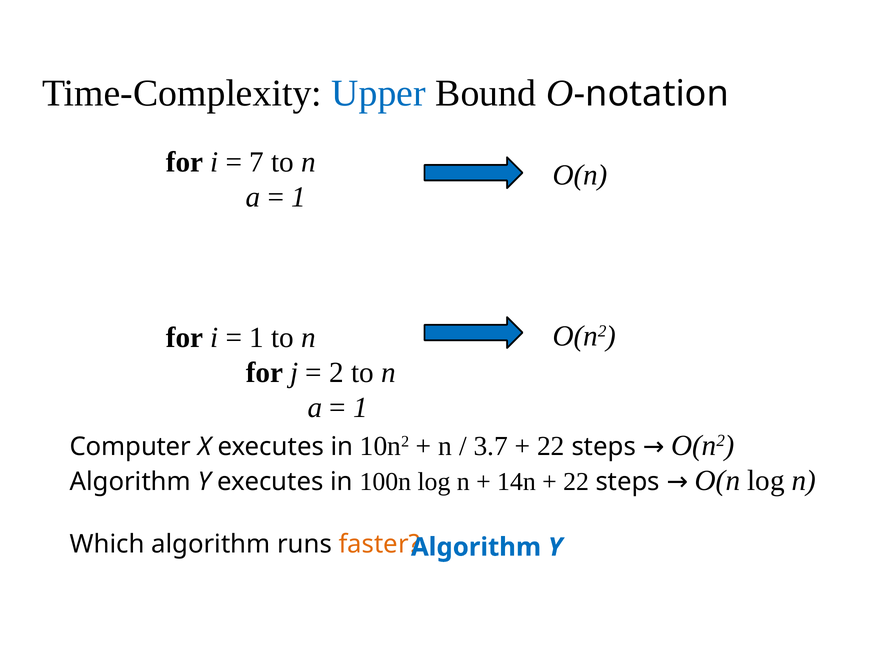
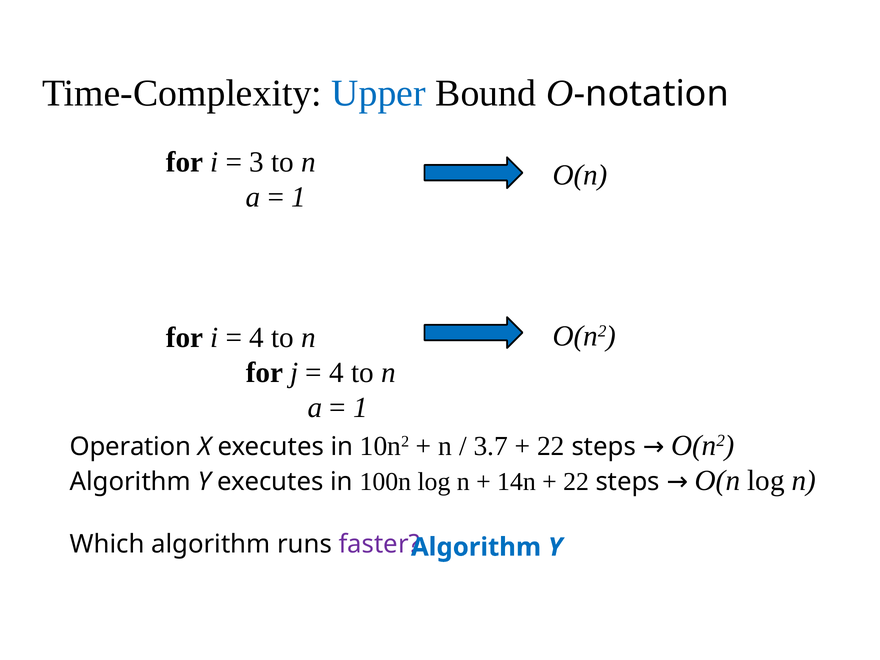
7: 7 -> 3 (257, 162)
1: 1 -> 4 (257, 337)
2: 2 -> 4 (337, 373)
Computer: Computer -> Operation (130, 447)
faster colour: orange -> purple (379, 544)
